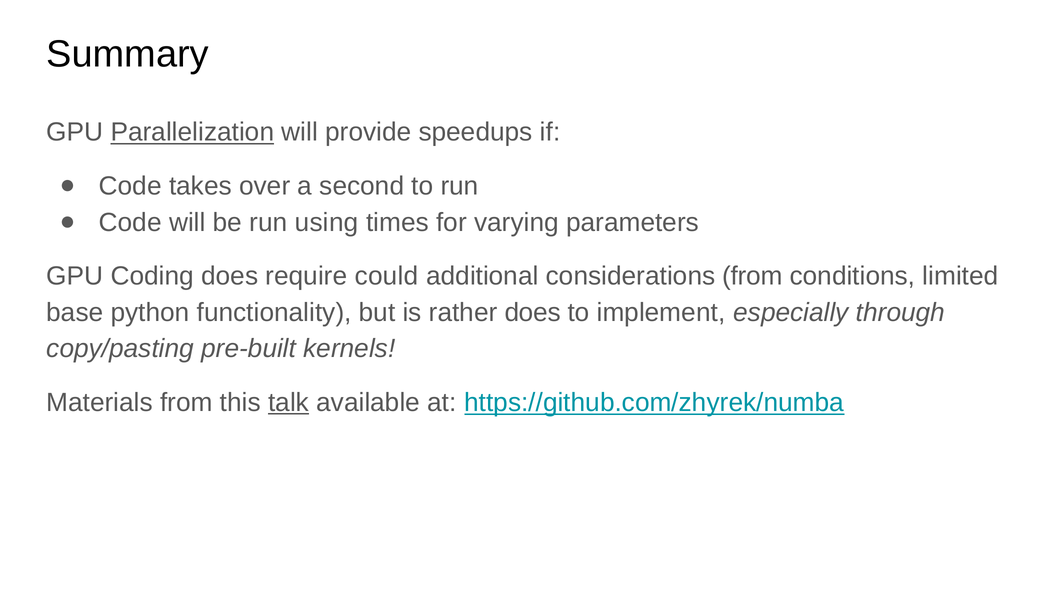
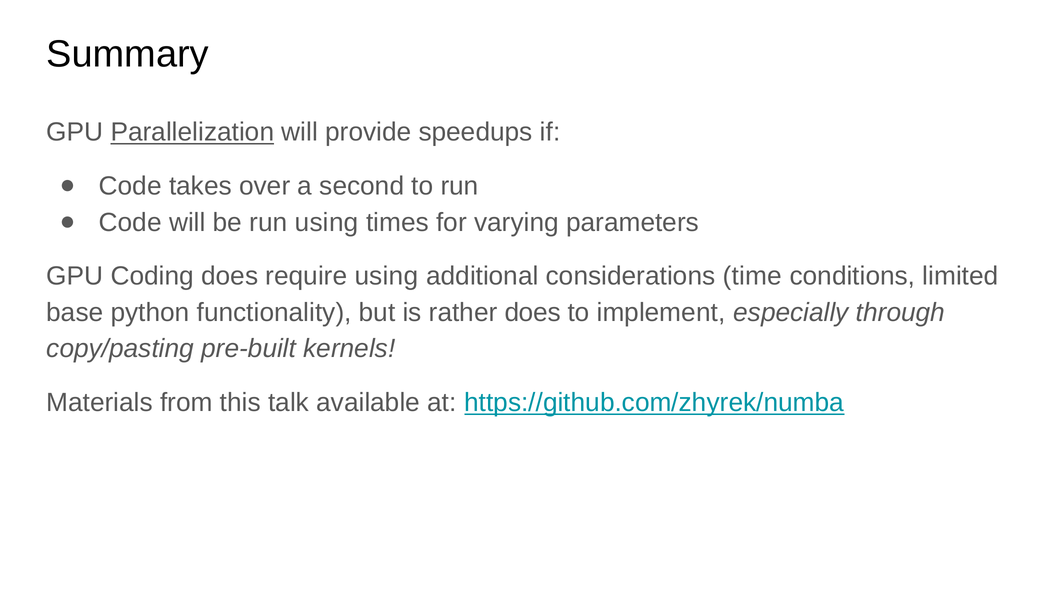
require could: could -> using (387, 276)
considerations from: from -> time (752, 276)
talk underline: present -> none (289, 402)
